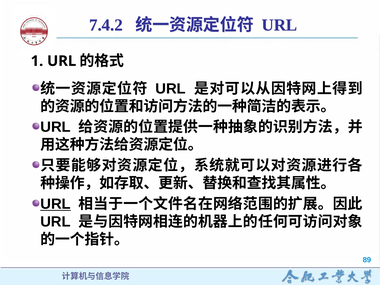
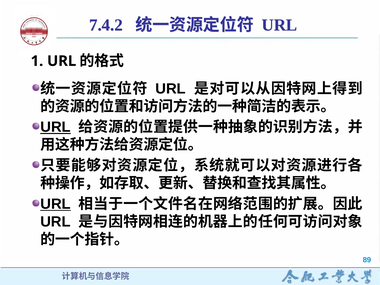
URL underline: none -> present (56, 127)
